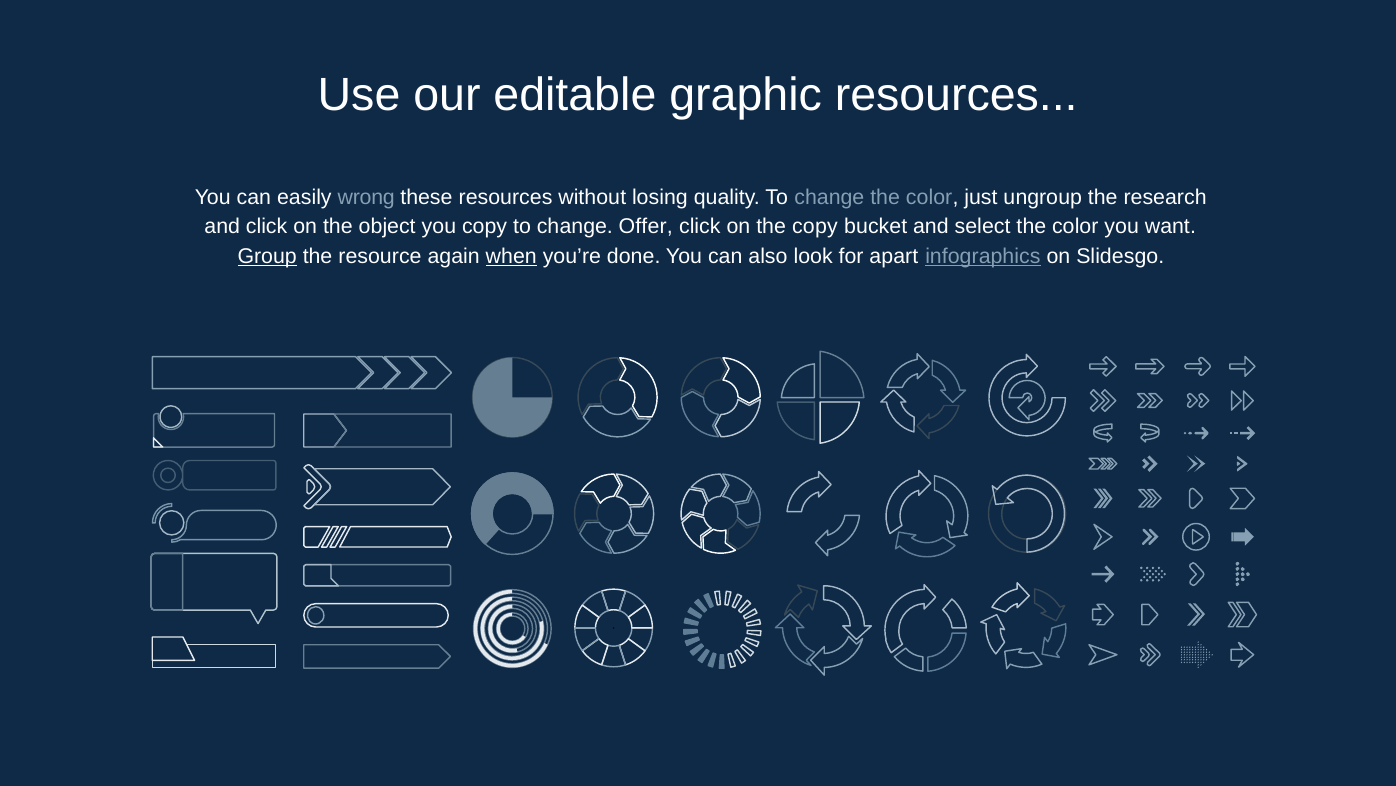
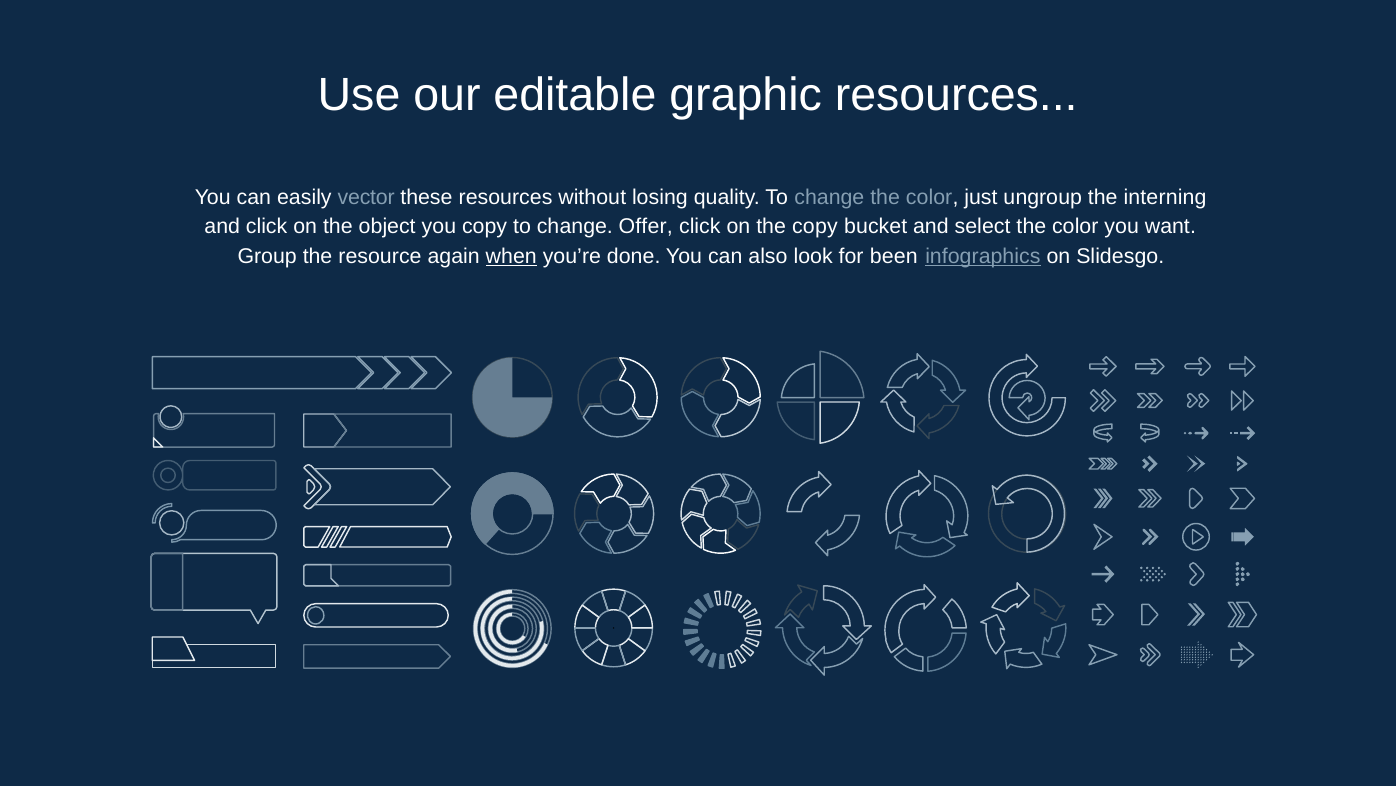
wrong: wrong -> vector (366, 197)
research: research -> interning (1165, 197)
Group underline: present -> none (267, 256)
apart: apart -> been (894, 256)
